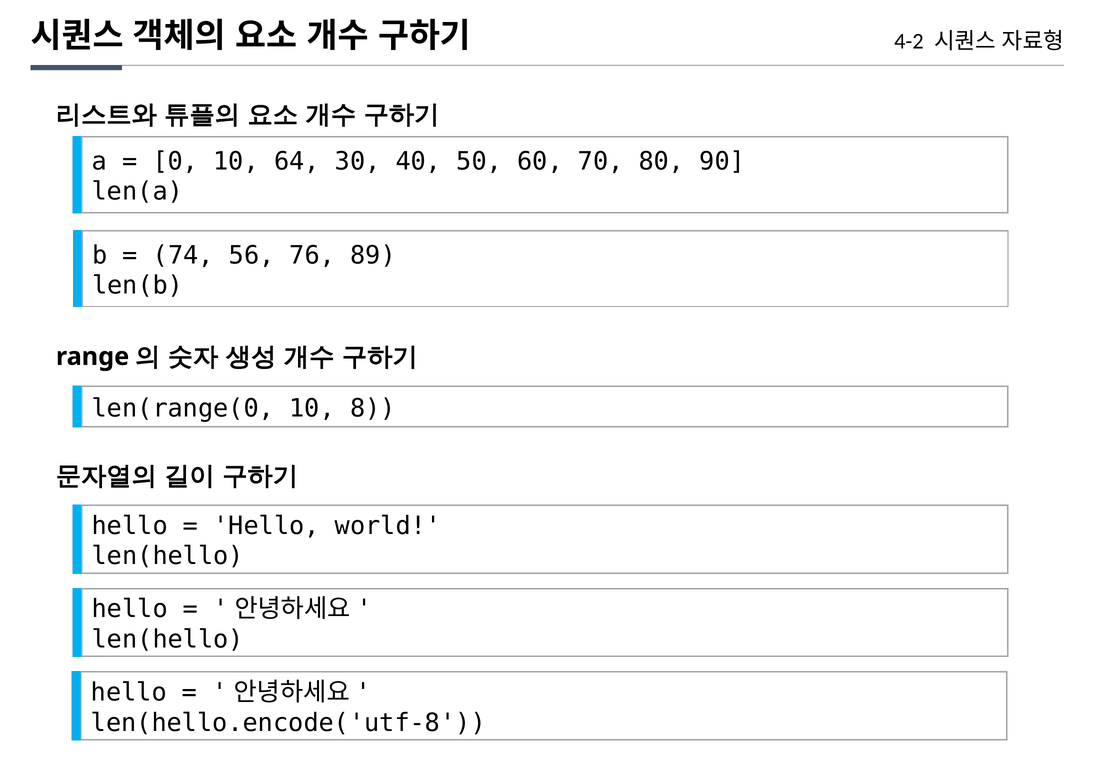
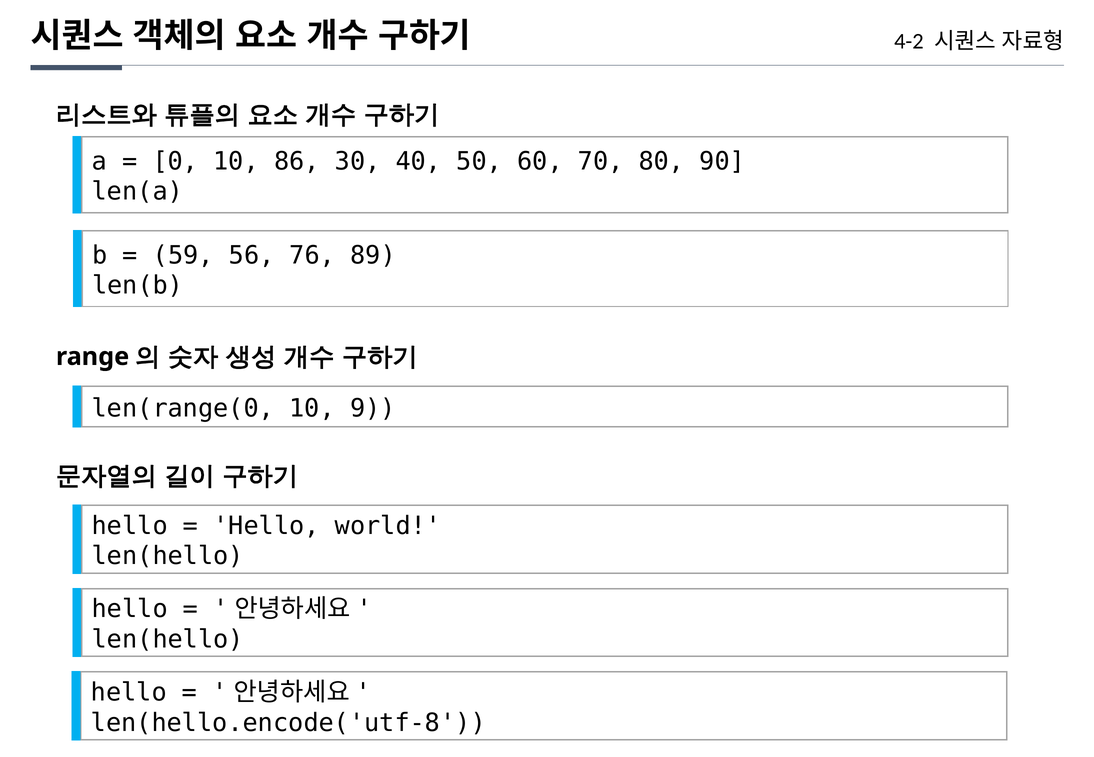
64: 64 -> 86 (297, 161)
74: 74 -> 59 (183, 255)
8: 8 -> 9 (373, 408)
